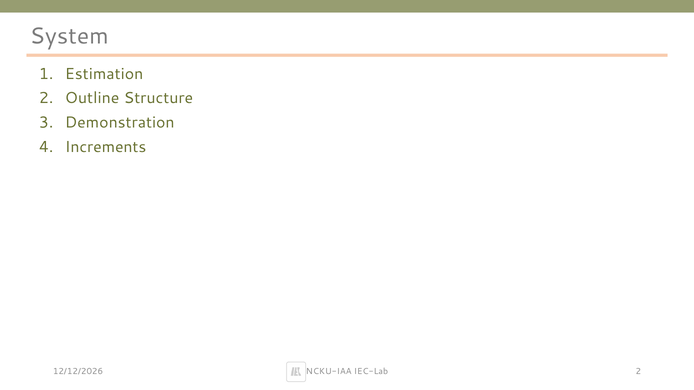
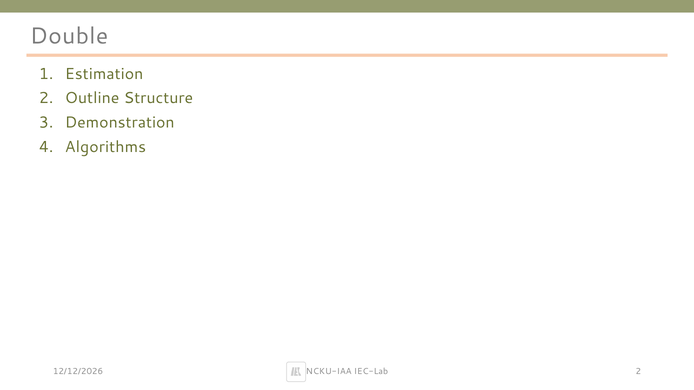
System: System -> Double (69, 36)
Increments: Increments -> Algorithms (105, 147)
